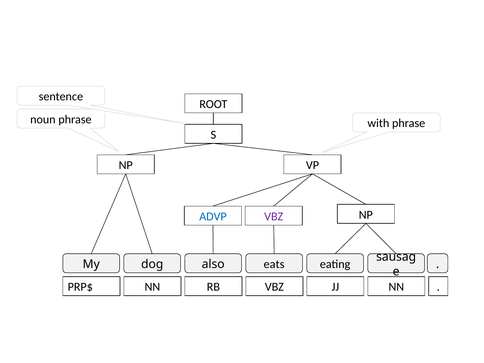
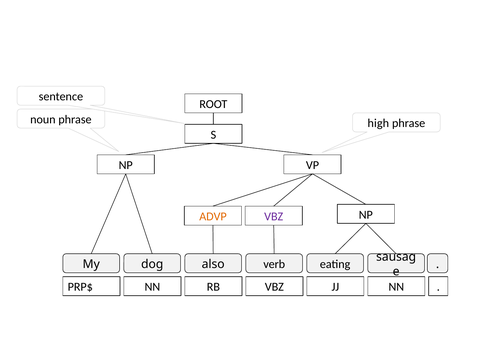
with: with -> high (378, 123)
ADVP colour: blue -> orange (213, 216)
eats: eats -> verb (274, 264)
